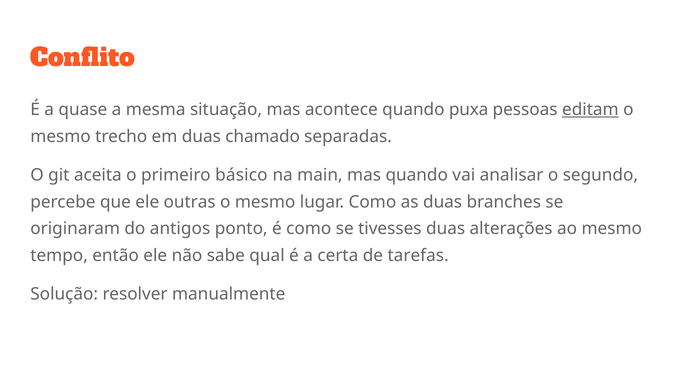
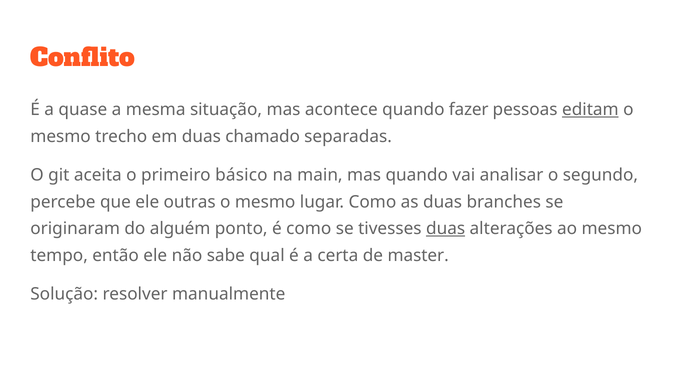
puxa: puxa -> fazer (469, 110)
antigos: antigos -> alguém (180, 229)
duas underline: none -> present (446, 229)
tarefas: tarefas -> master (418, 256)
